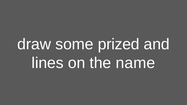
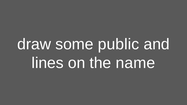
prized: prized -> public (118, 44)
